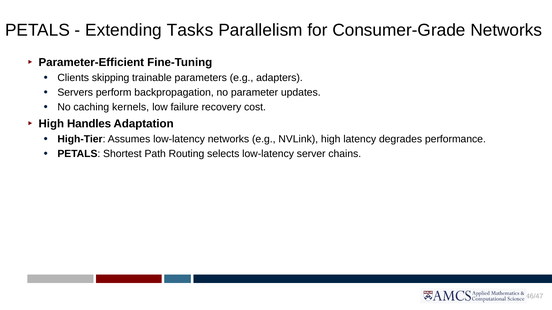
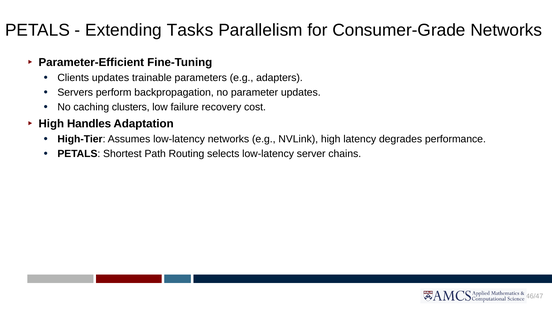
Clients skipping: skipping -> updates (111, 78)
kernels: kernels -> clusters (131, 107)
